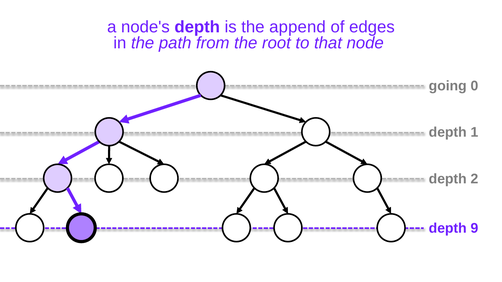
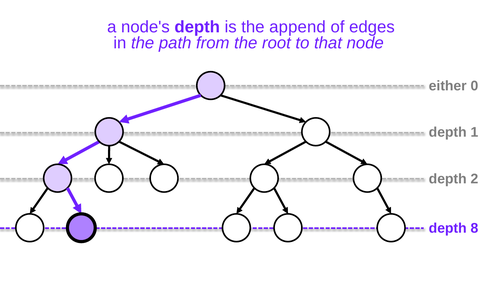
going: going -> either (448, 86)
depth 9: 9 -> 8 (474, 229)
